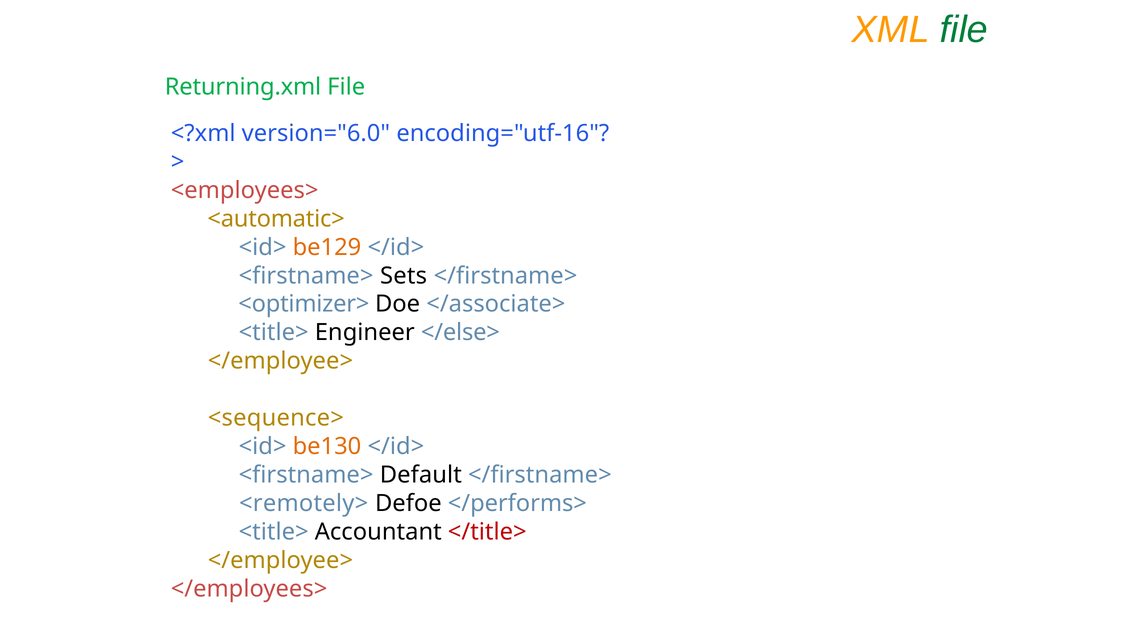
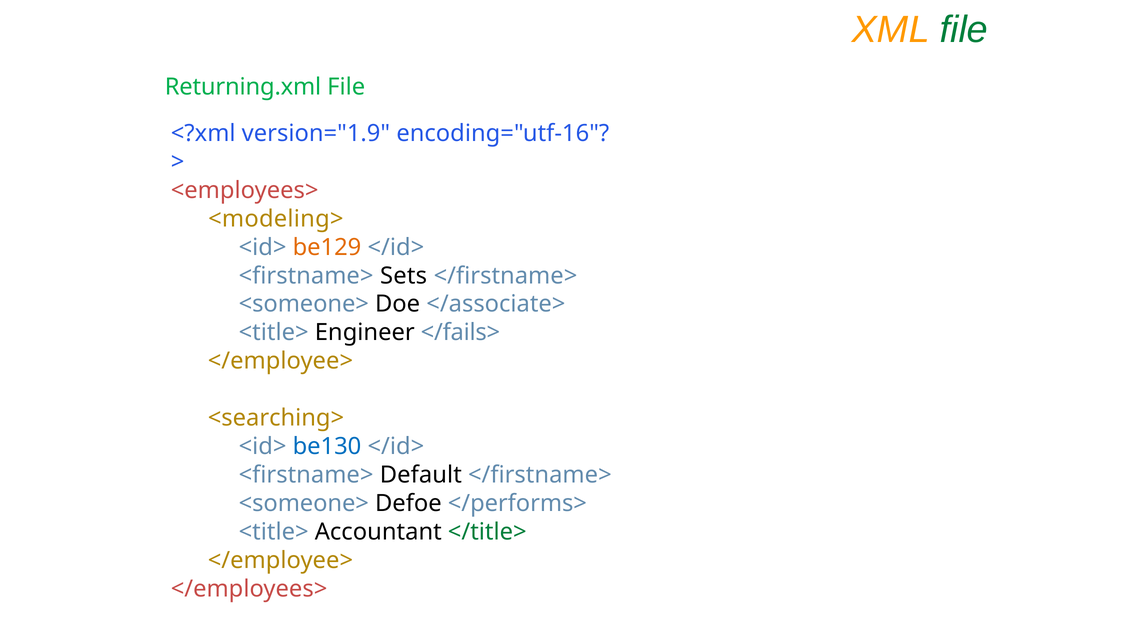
version="6.0: version="6.0 -> version="1.9 (316, 134)
<automatic>: <automatic> -> <modeling> (276, 219)
<optimizer>: <optimizer> -> <someone> (304, 304)
</else>: </else> -> </fails> (460, 333)
<sequence>: <sequence> -> <searching> (276, 418)
be130 colour: orange -> blue (327, 447)
<remotely>: <remotely> -> <someone> (304, 504)
</title> colour: red -> green (487, 532)
